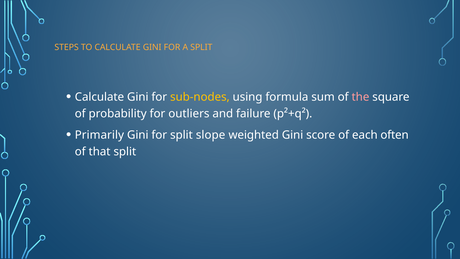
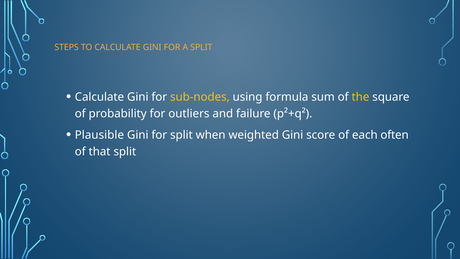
the colour: pink -> yellow (360, 97)
Primarily: Primarily -> Plausible (99, 135)
slope: slope -> when (211, 135)
